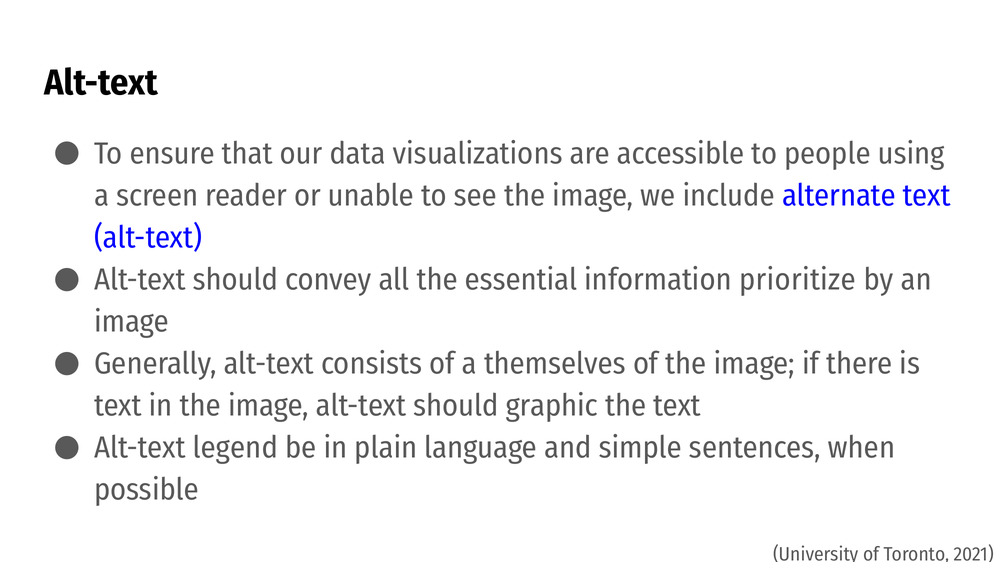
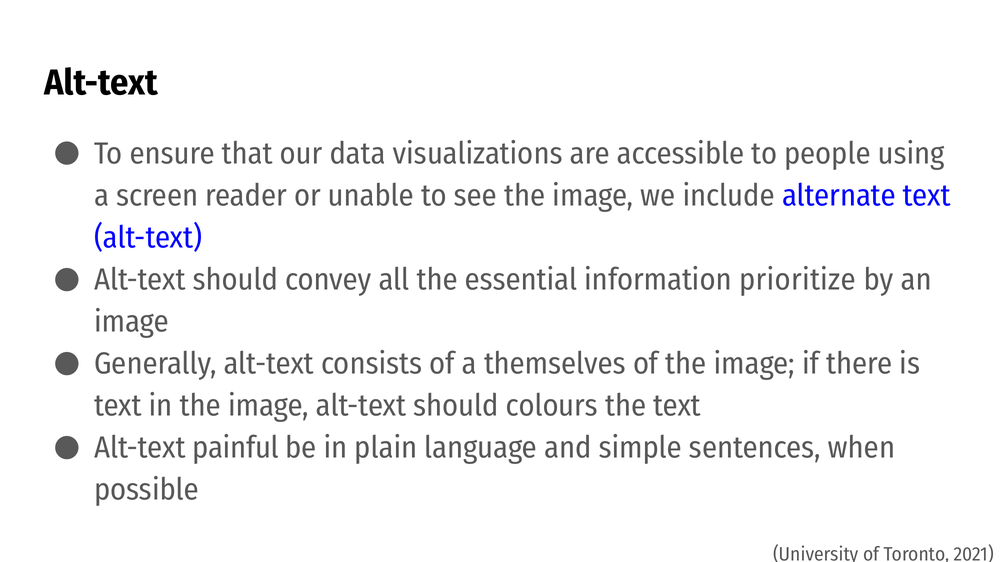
graphic: graphic -> colours (552, 406)
legend: legend -> painful (236, 448)
